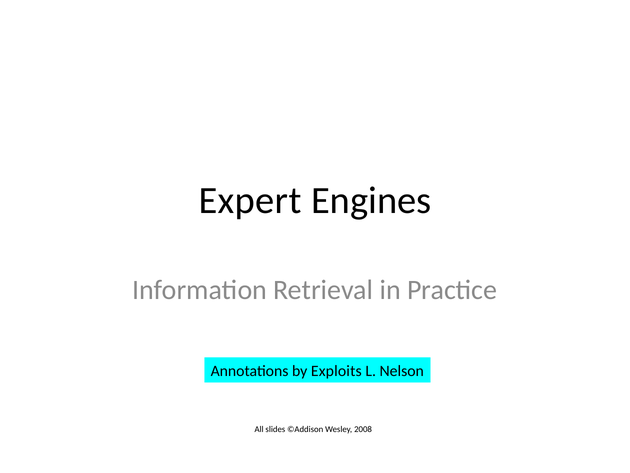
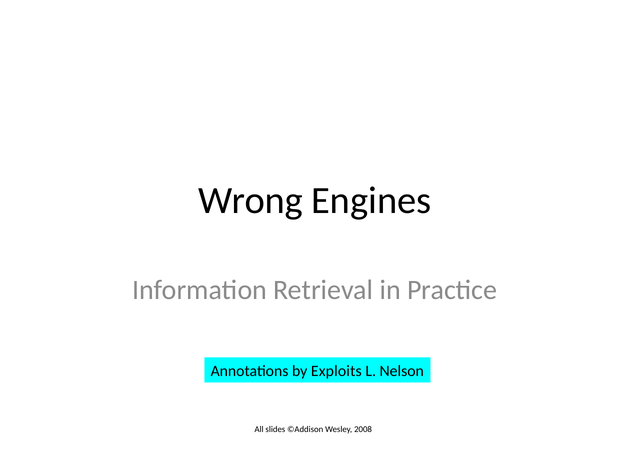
Expert: Expert -> Wrong (250, 200)
